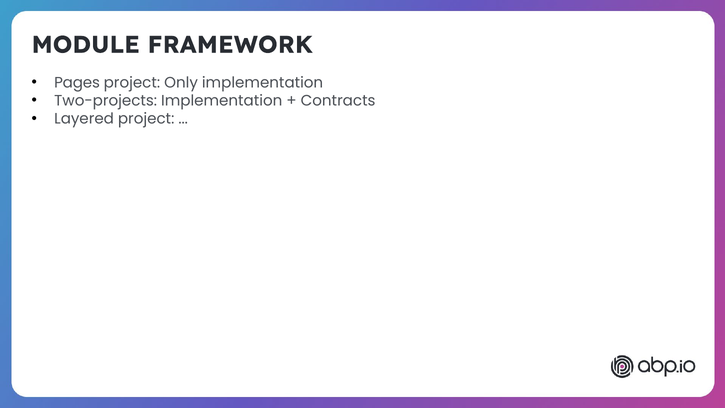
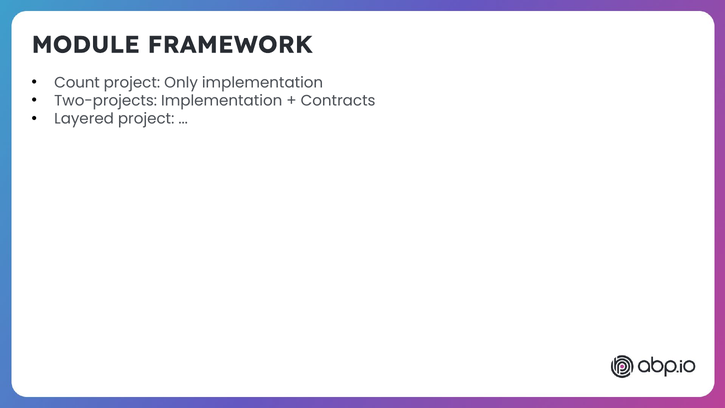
Pages: Pages -> Count (77, 83)
